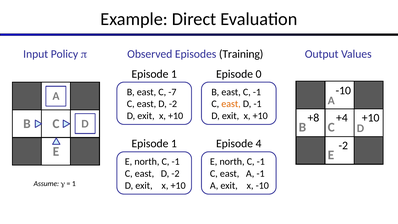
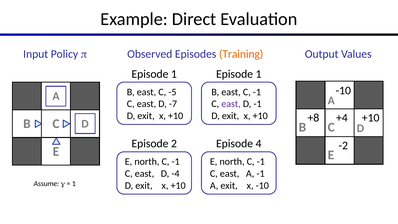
Training colour: black -> orange (241, 54)
1 Episode 0: 0 -> 1 (259, 74)
-7: -7 -> -5 (172, 92)
-2: -2 -> -7 (173, 104)
east colour: orange -> purple (231, 104)
1: 1 -> 2 (174, 144)
-2: -2 -> -4 (175, 173)
